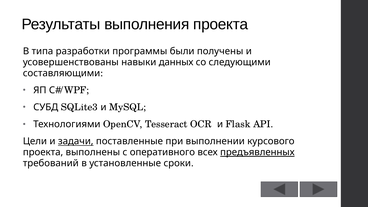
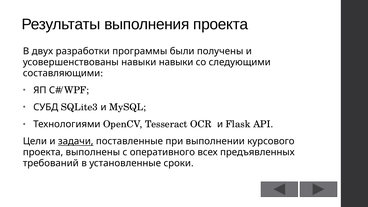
типа: типа -> двух (42, 51)
навыки данных: данных -> навыки (176, 62)
предъявленных underline: present -> none (257, 152)
